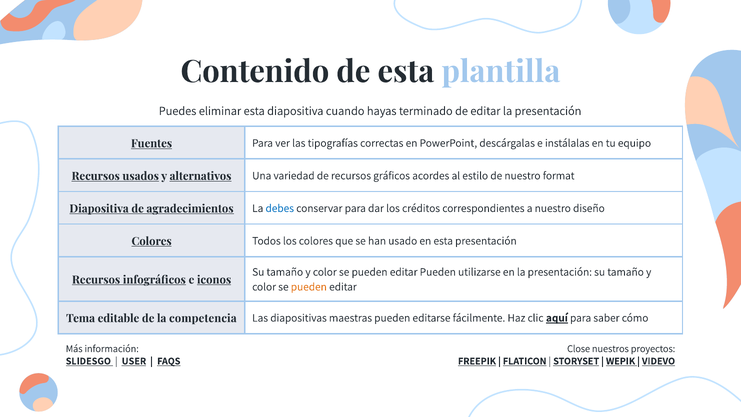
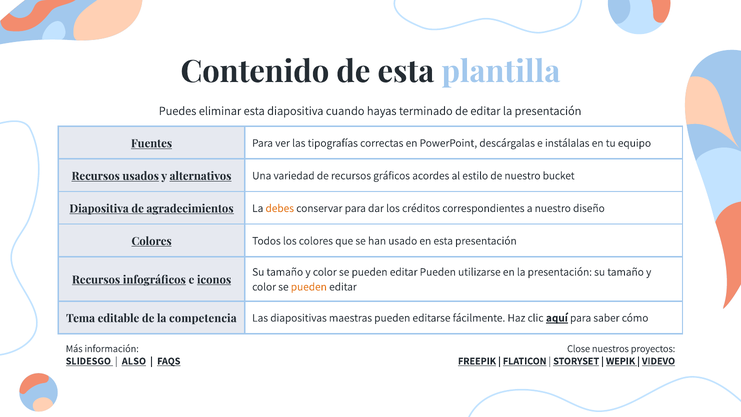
format: format -> bucket (559, 176)
debes colour: blue -> orange (280, 208)
USER: USER -> ALSO (134, 361)
